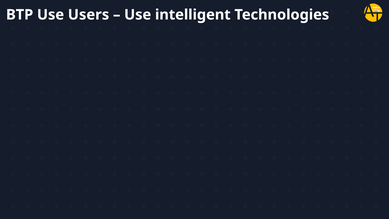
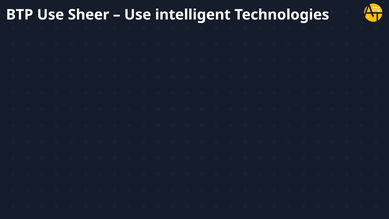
Users: Users -> Sheer (89, 15)
